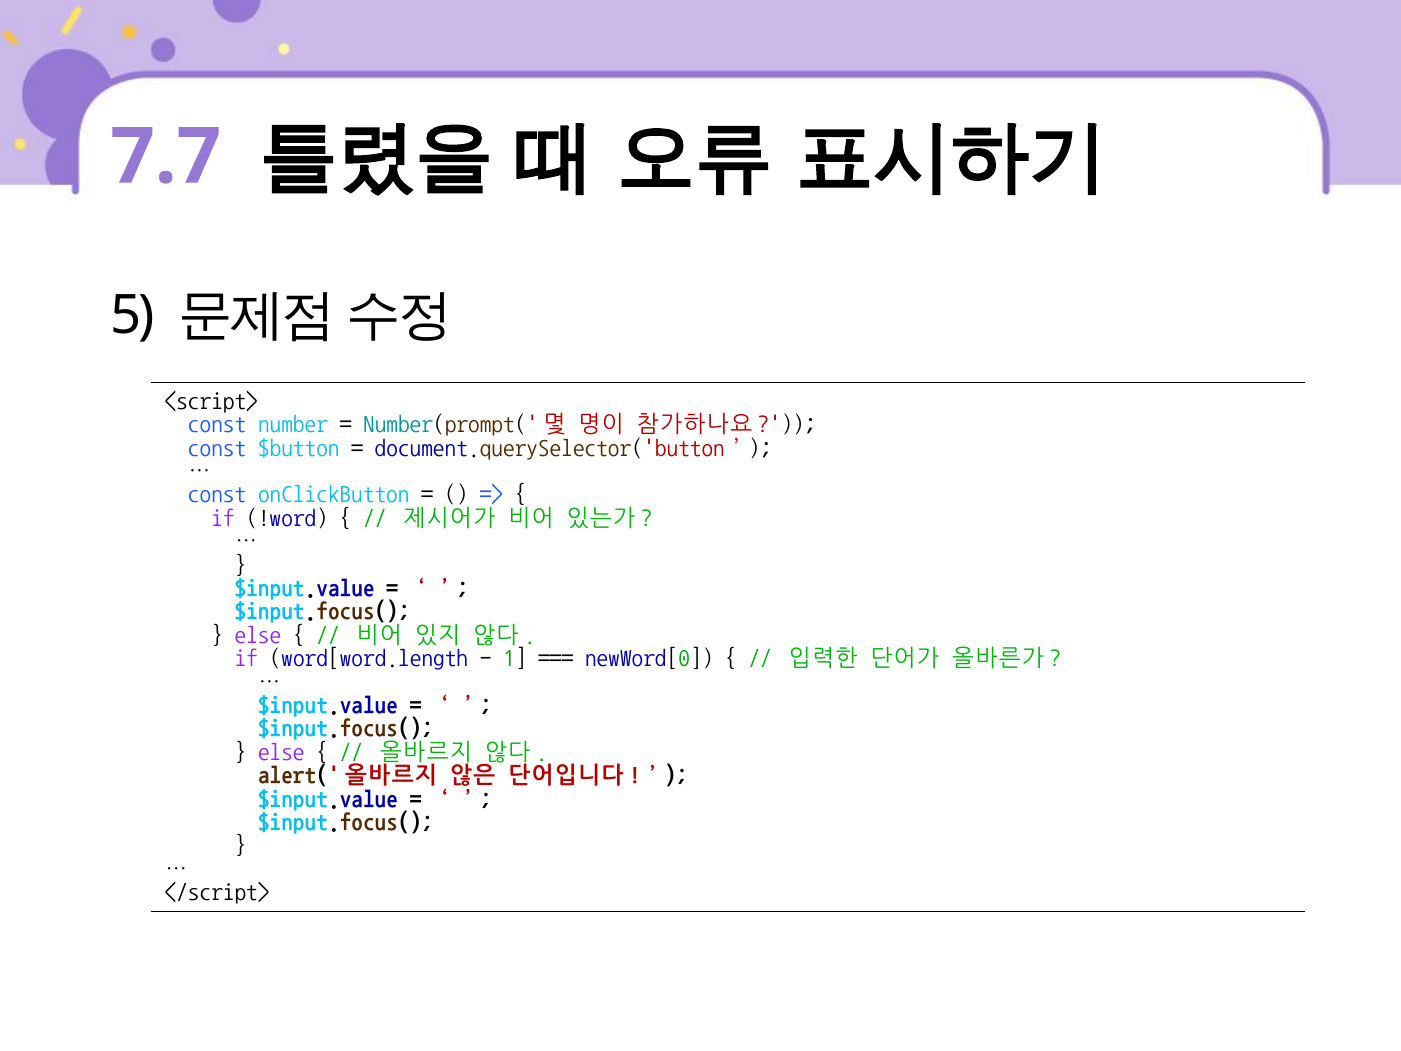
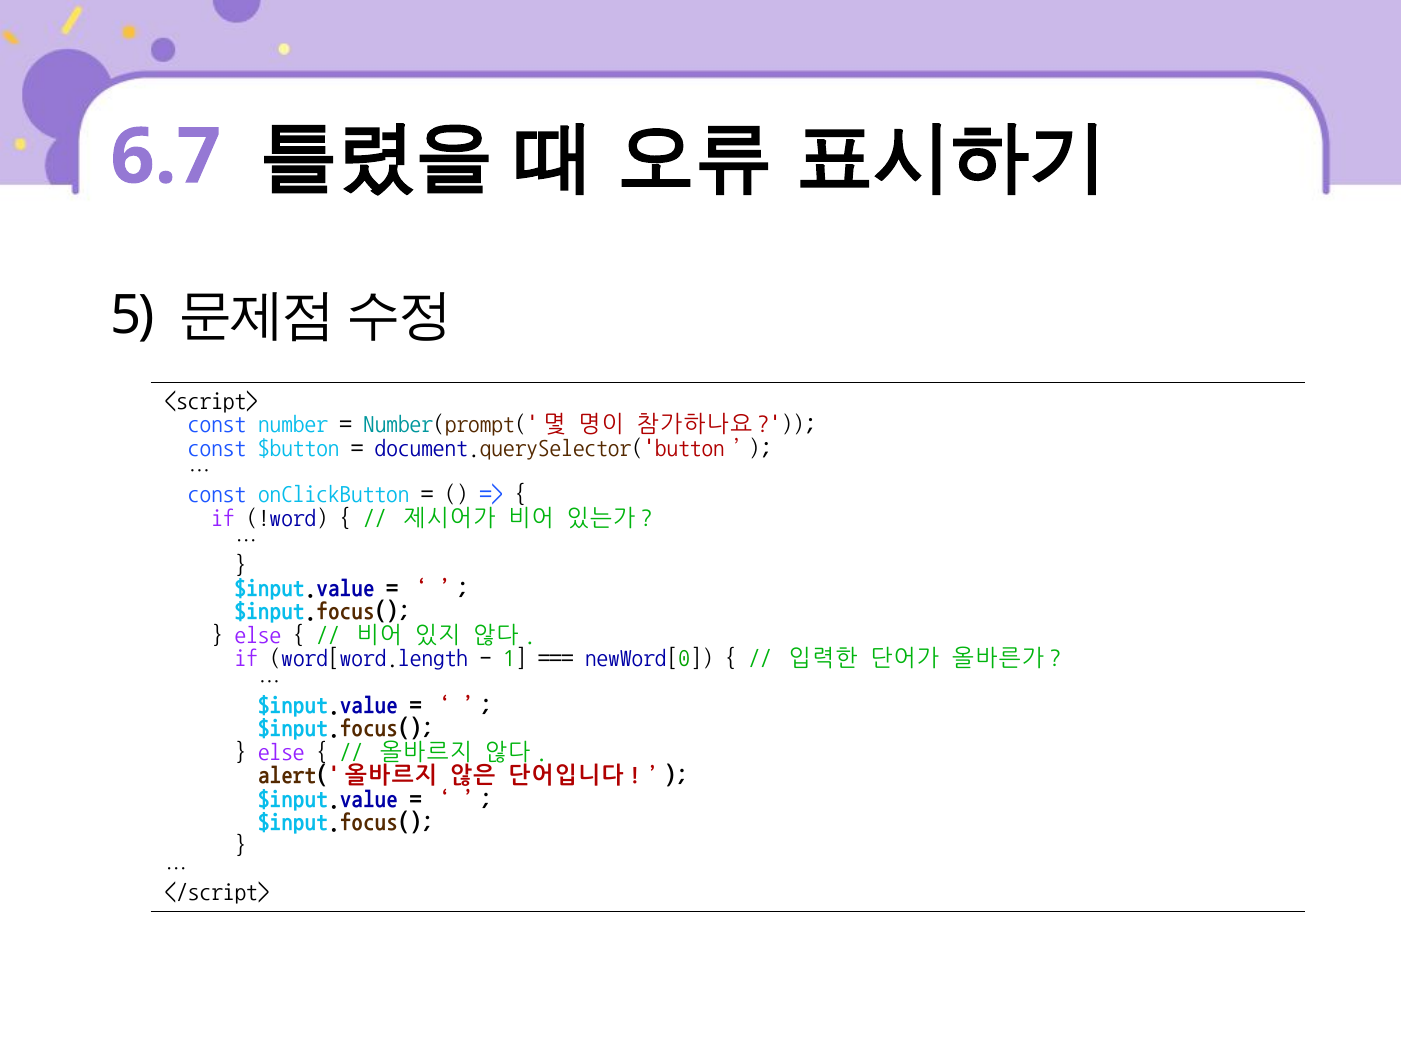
7.7: 7.7 -> 6.7 (166, 157)
